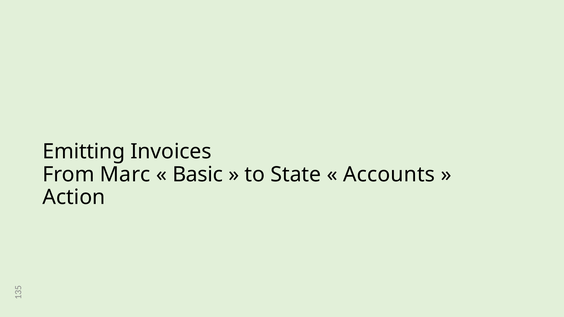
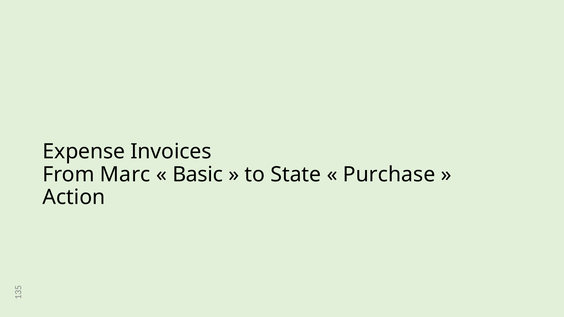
Emitting: Emitting -> Expense (84, 152)
Accounts: Accounts -> Purchase (389, 175)
